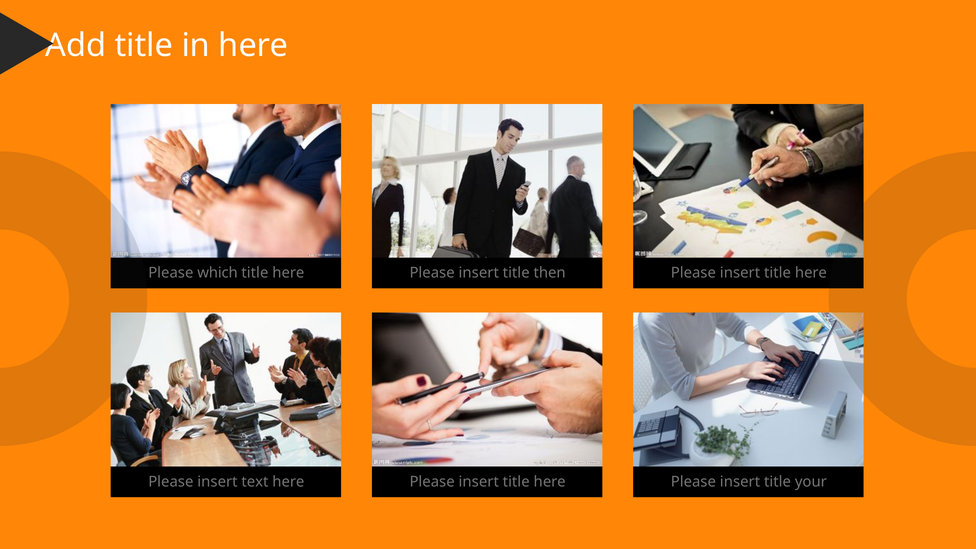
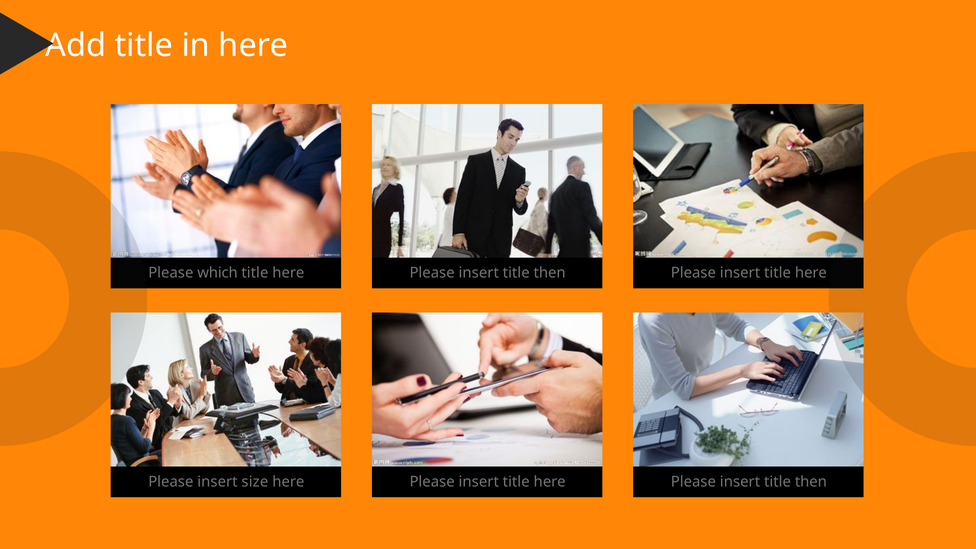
text: text -> size (255, 482)
your: your -> then (811, 482)
